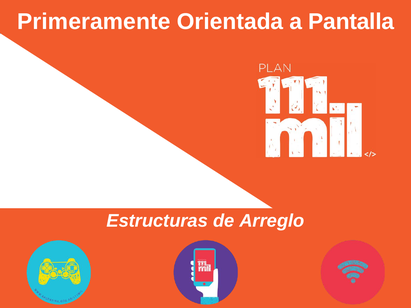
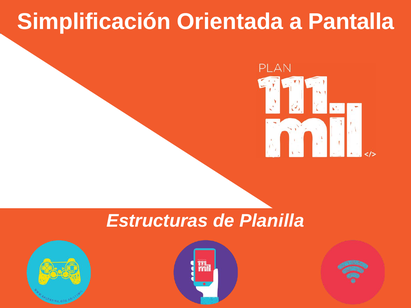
Primeramente: Primeramente -> Simplificación (94, 22)
Arreglo: Arreglo -> Planilla (272, 221)
